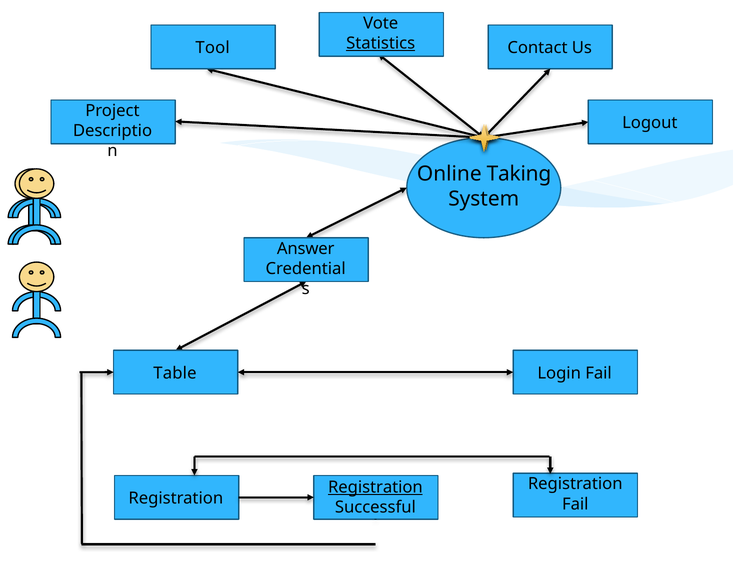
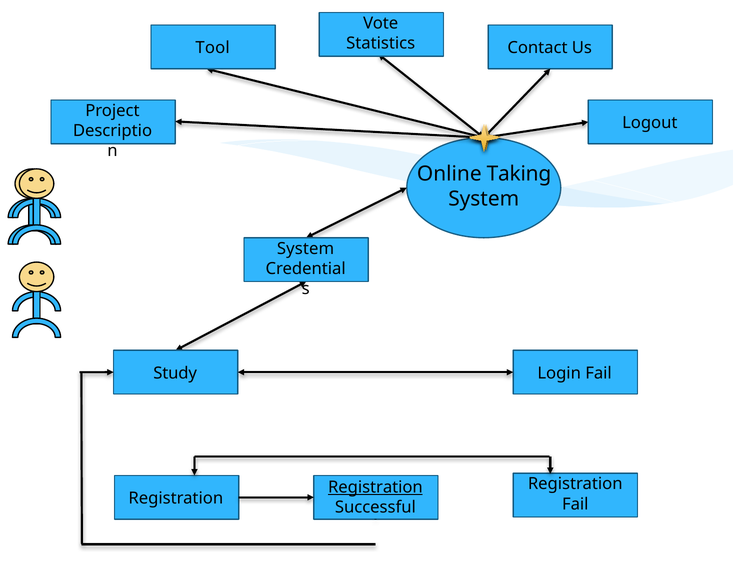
Statistics underline: present -> none (381, 43)
Answer: Answer -> System (306, 249)
Table: Table -> Study (175, 373)
